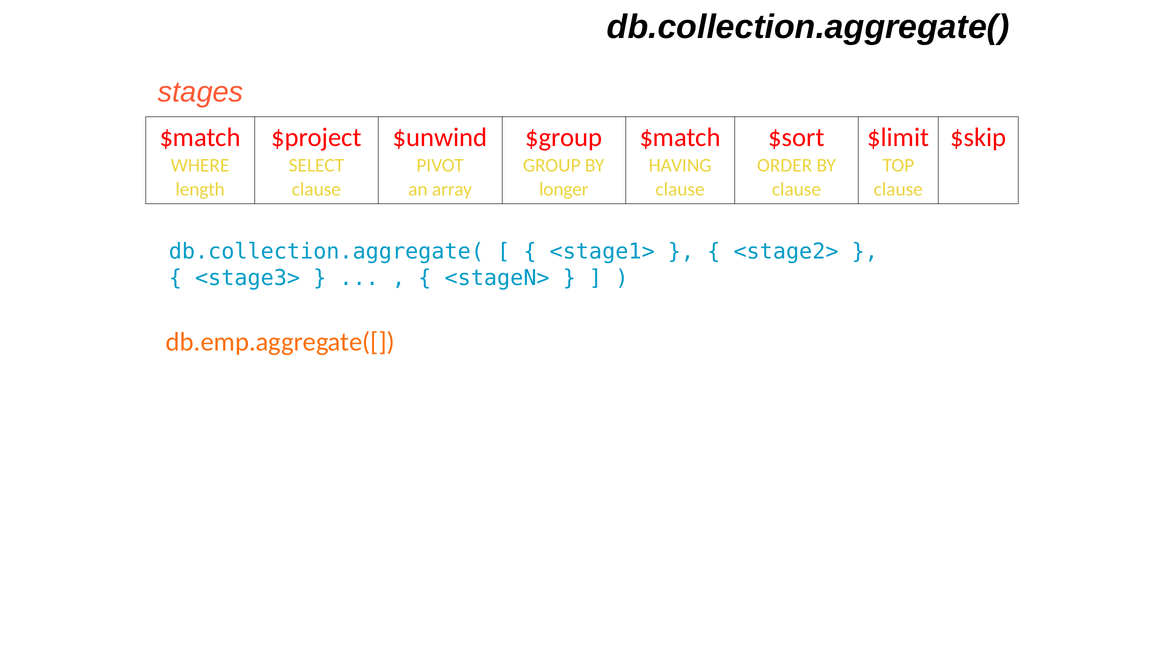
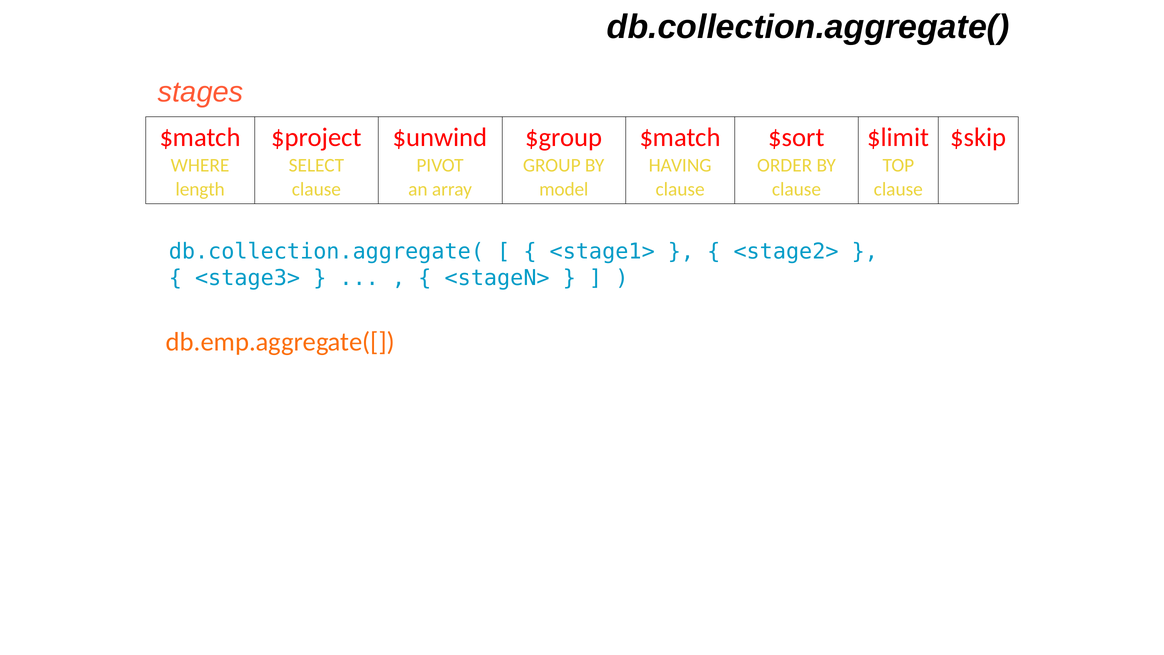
longer: longer -> model (564, 189)
